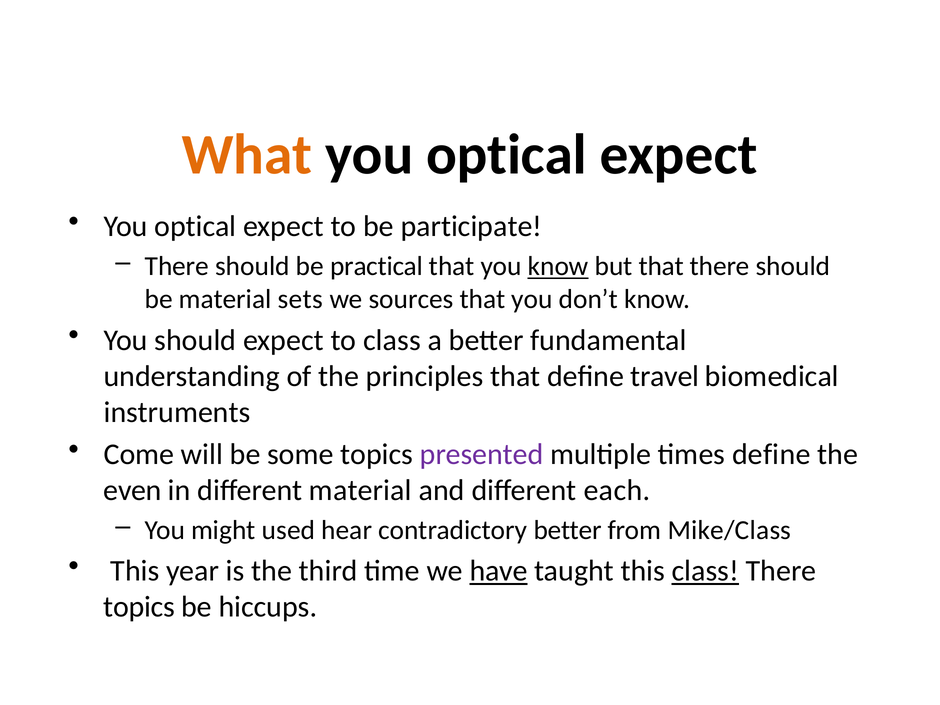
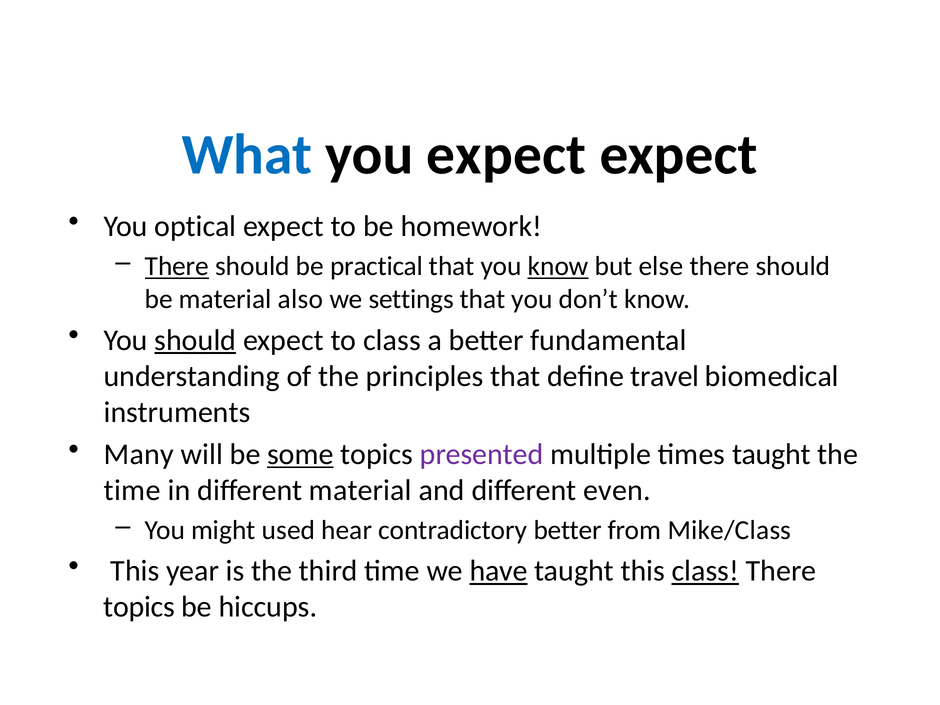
What colour: orange -> blue (247, 155)
optical: optical -> expect (506, 155)
participate: participate -> homework (471, 227)
There underline: none -> present (177, 266)
but that: that -> else (661, 266)
sets: sets -> also (300, 299)
sources: sources -> settings (411, 299)
should underline: none -> present (195, 340)
Come: Come -> Many (139, 454)
some underline: none -> present (300, 454)
times define: define -> taught (771, 454)
even: even -> time (132, 490)
each: each -> even (617, 490)
